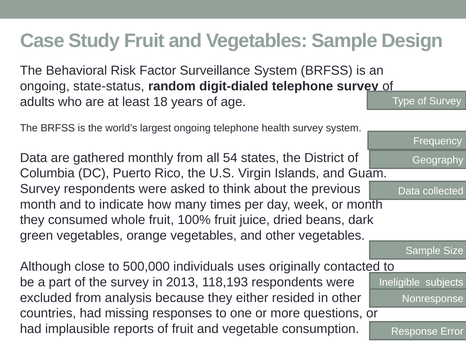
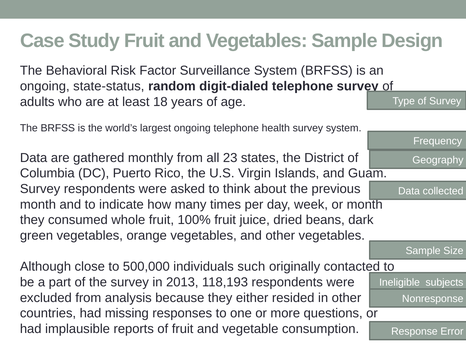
54: 54 -> 23 (230, 158)
uses: uses -> such (251, 266)
